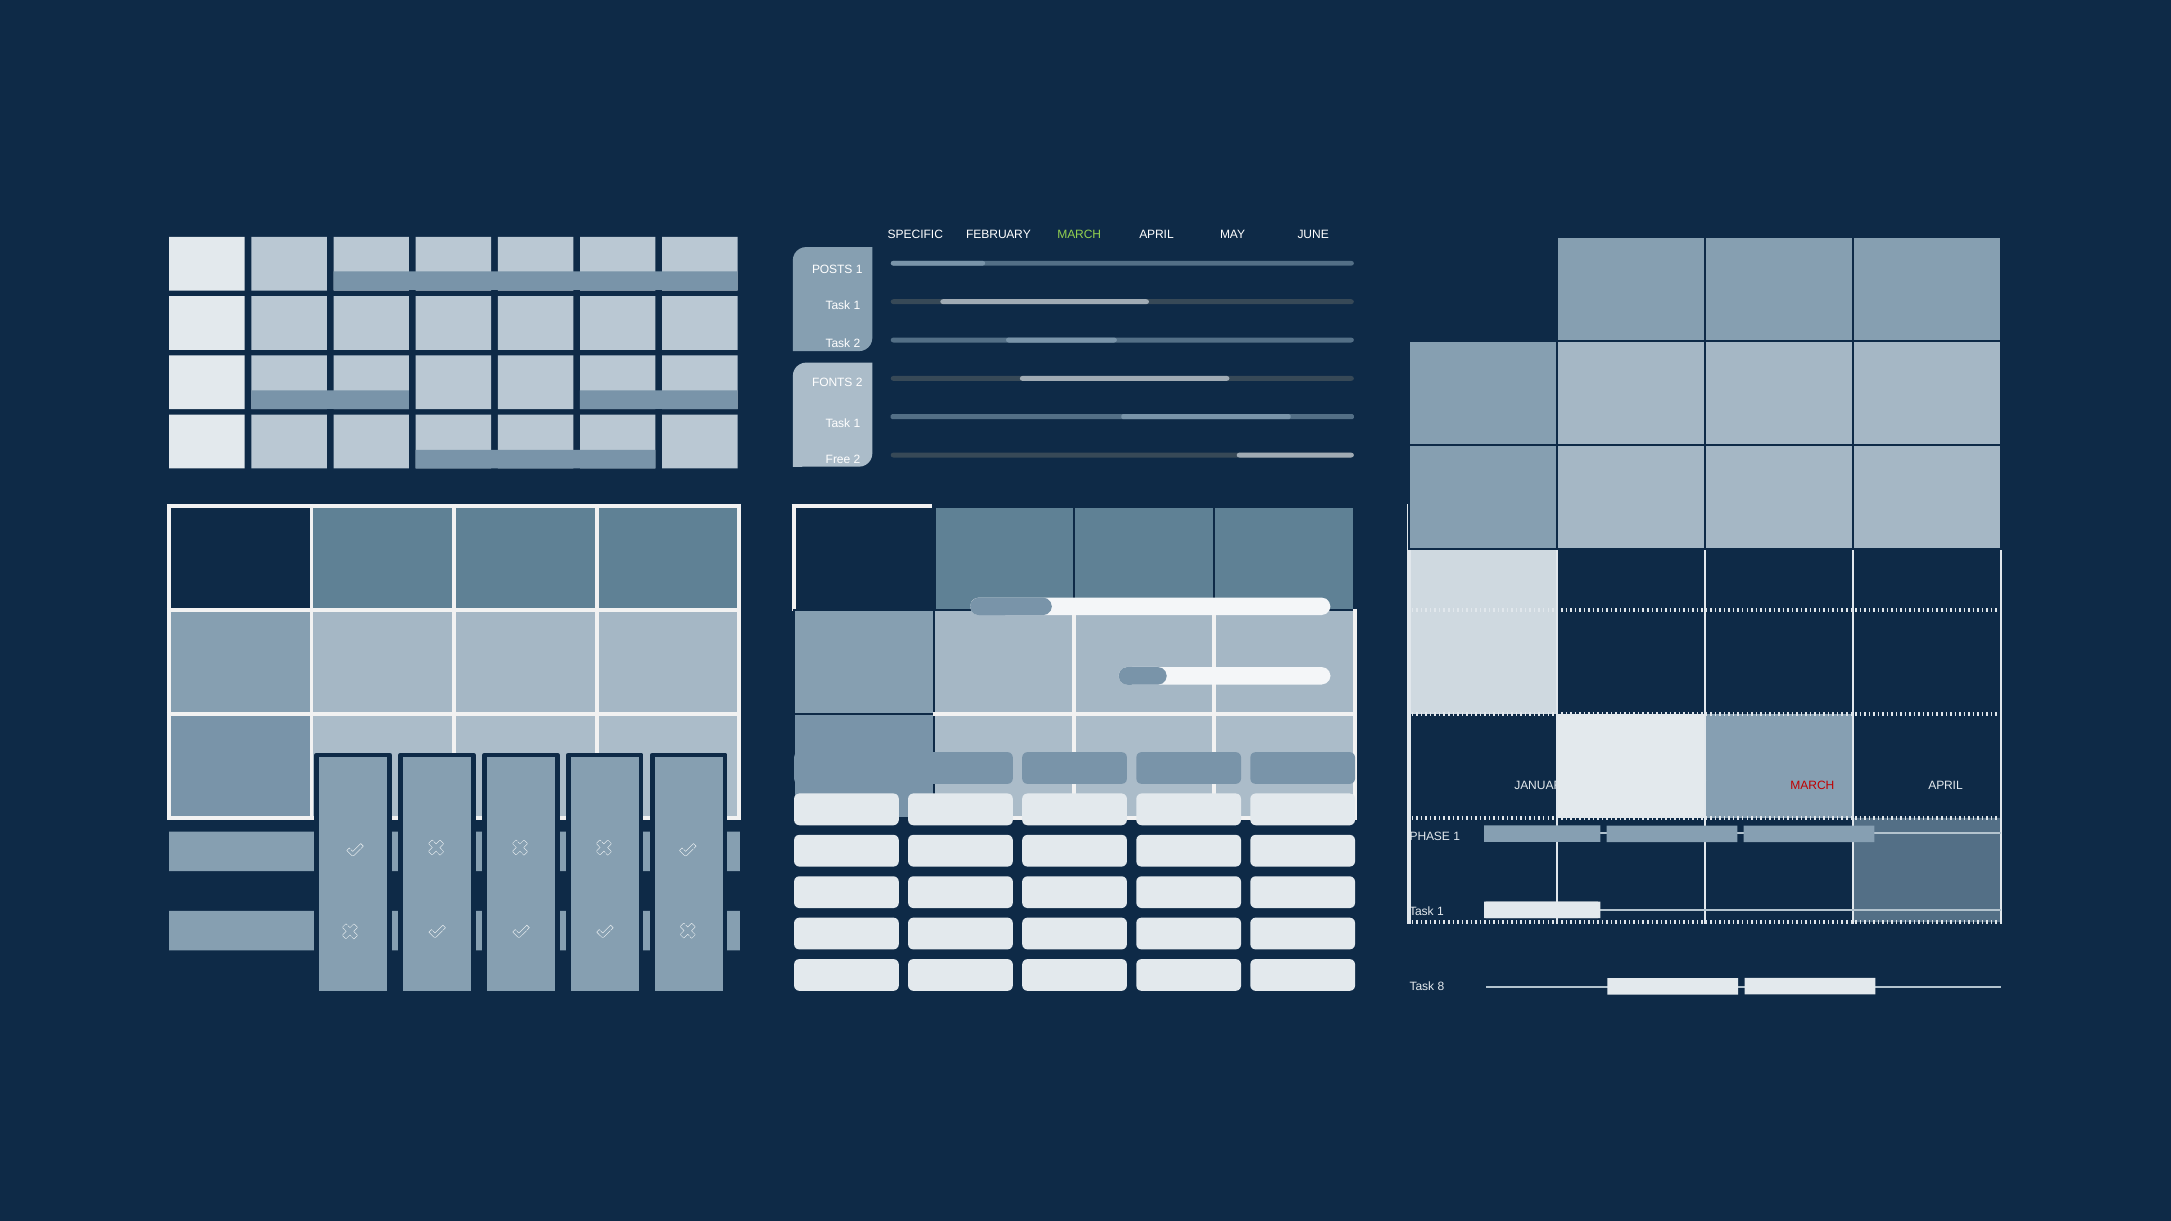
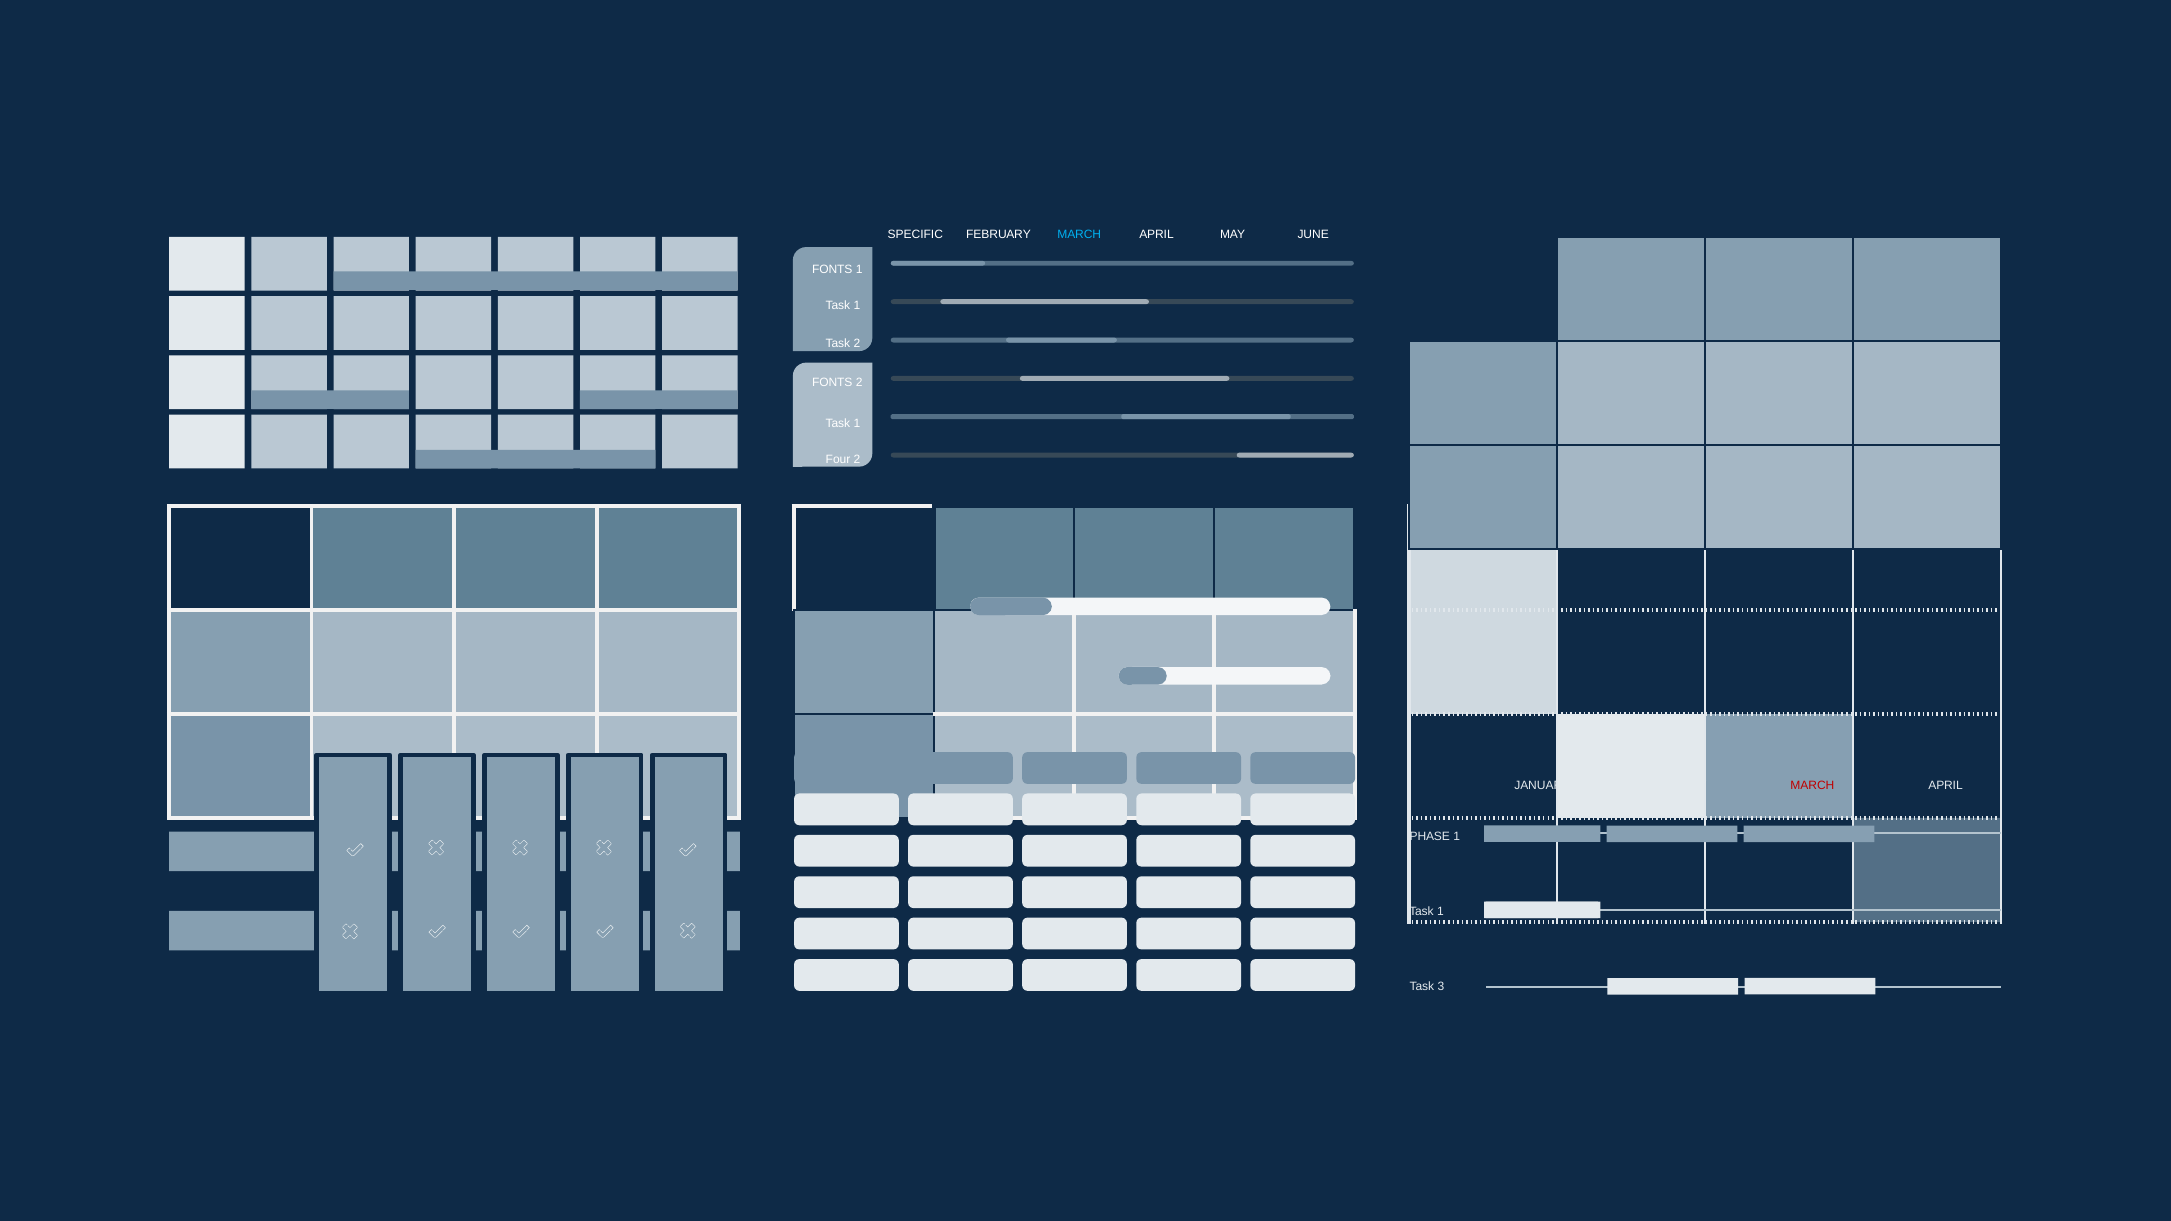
MARCH colour: light green -> light blue (1079, 234)
POSTS: POSTS -> FONTS (832, 269)
Free: Free -> Four (838, 460)
8: 8 -> 3 (1441, 987)
